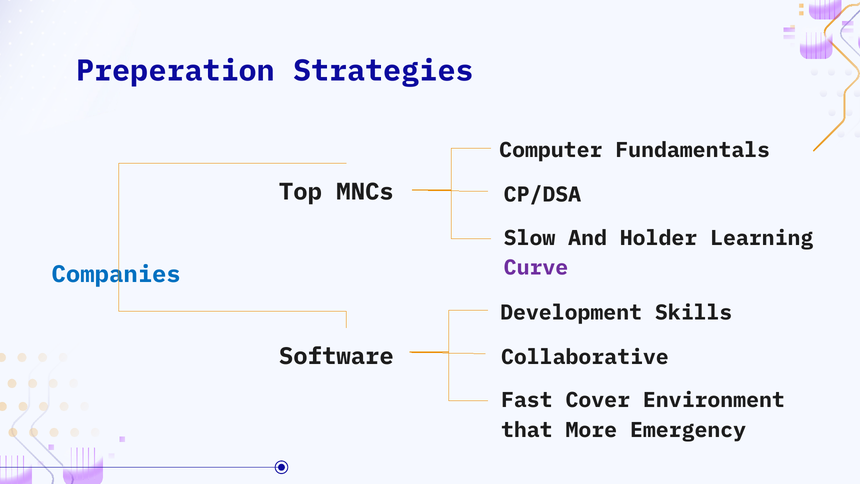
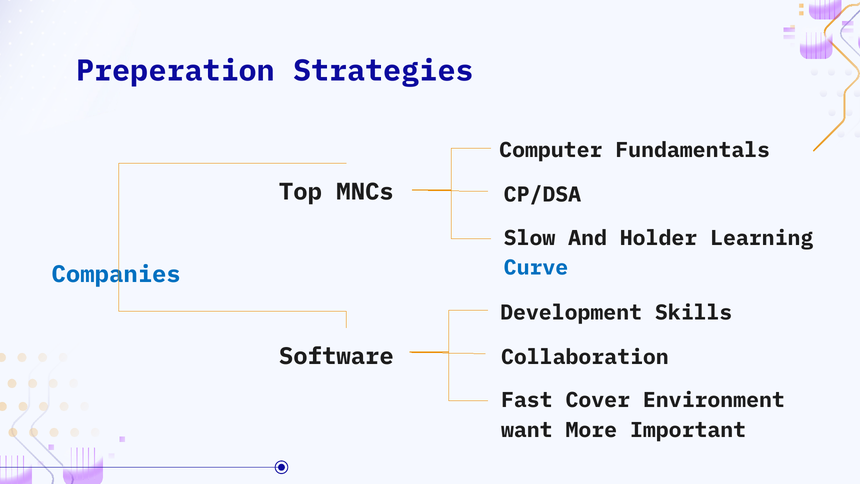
Curve colour: purple -> blue (536, 268)
Collaborative: Collaborative -> Collaboration (585, 357)
that: that -> want (527, 430)
Emergency: Emergency -> Important (688, 430)
